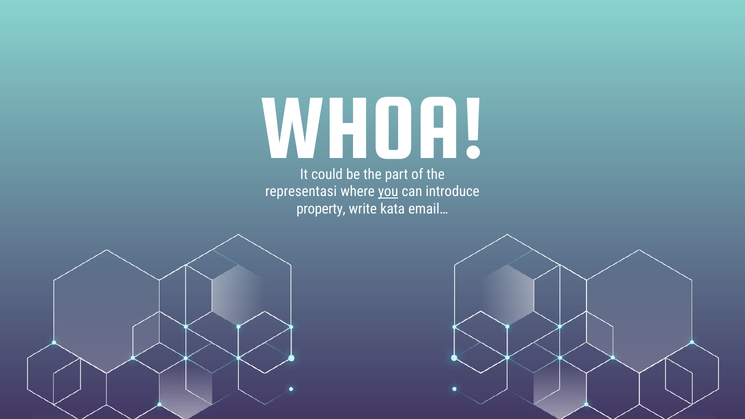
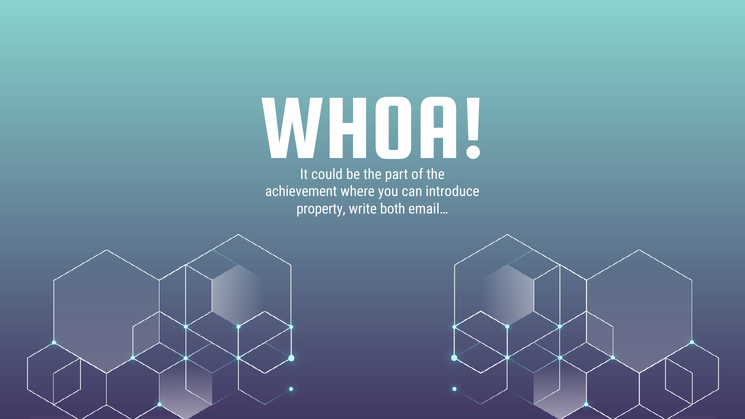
representasi: representasi -> achievement (301, 192)
you underline: present -> none (388, 192)
kata: kata -> both (393, 209)
